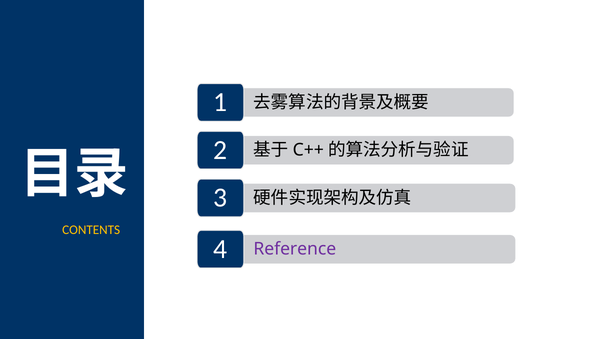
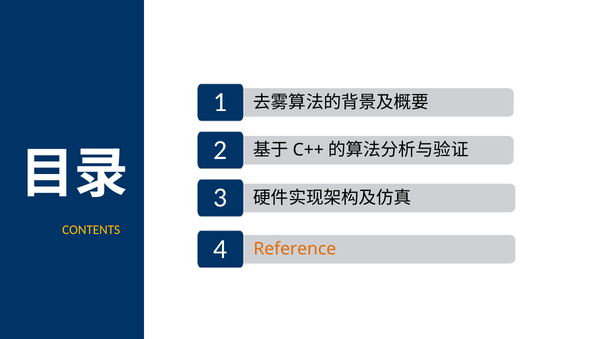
Reference colour: purple -> orange (295, 249)
